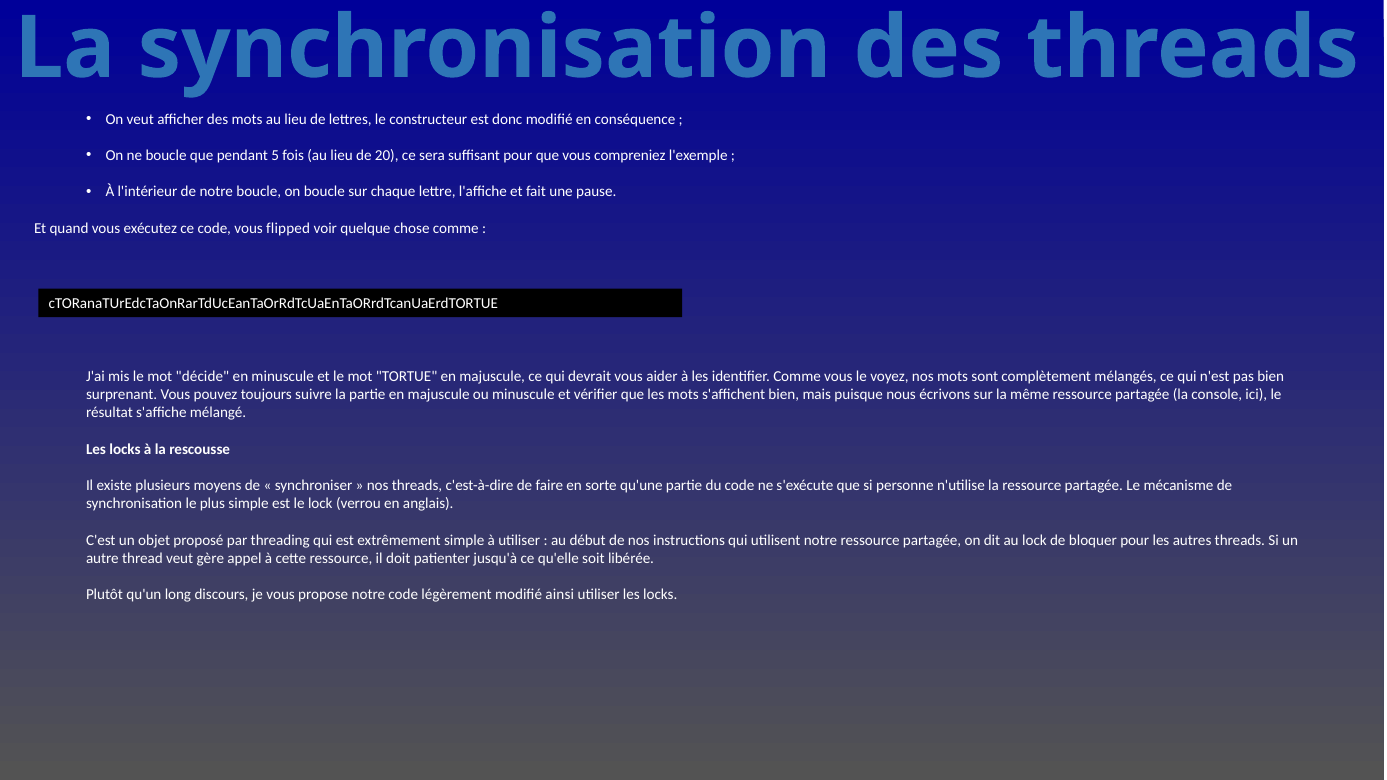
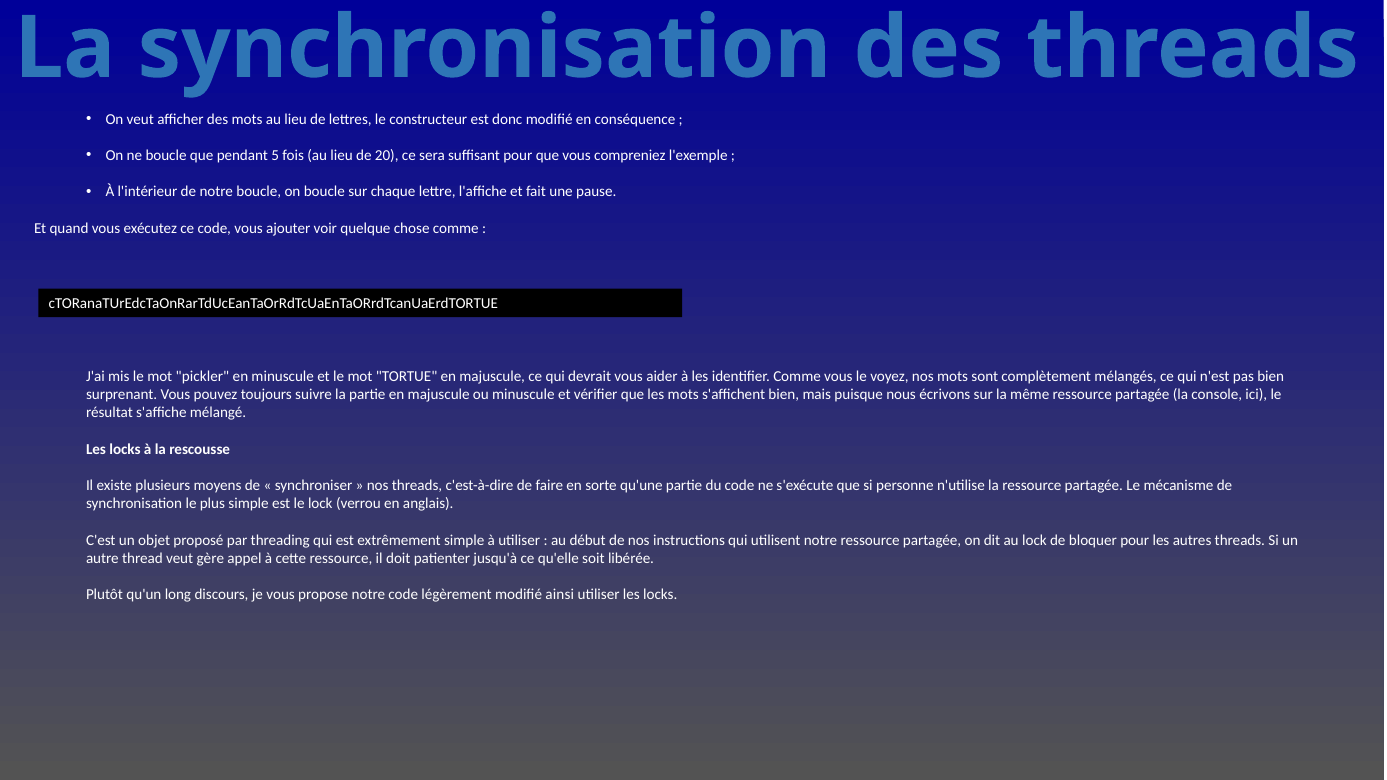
flipped: flipped -> ajouter (288, 228)
décide: décide -> pickler (202, 377)
